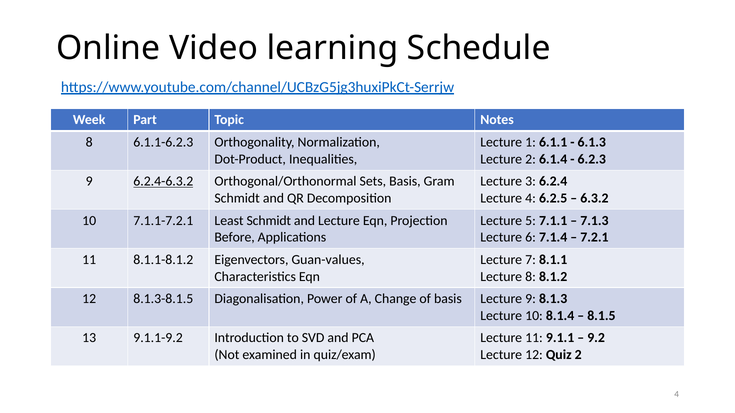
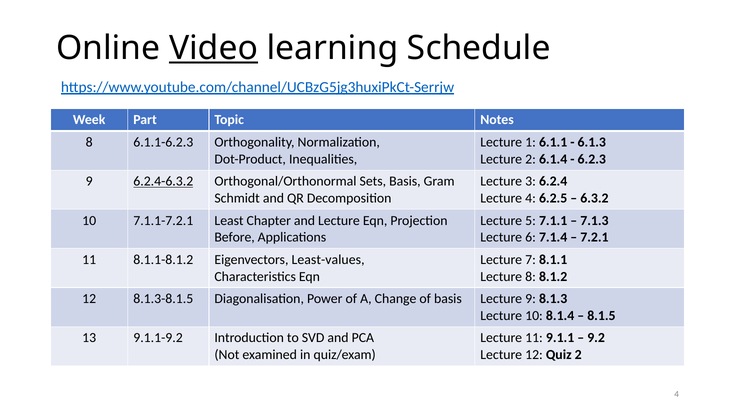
Video underline: none -> present (214, 48)
Least Schmidt: Schmidt -> Chapter (269, 221)
Guan-values: Guan-values -> Least-values (328, 260)
